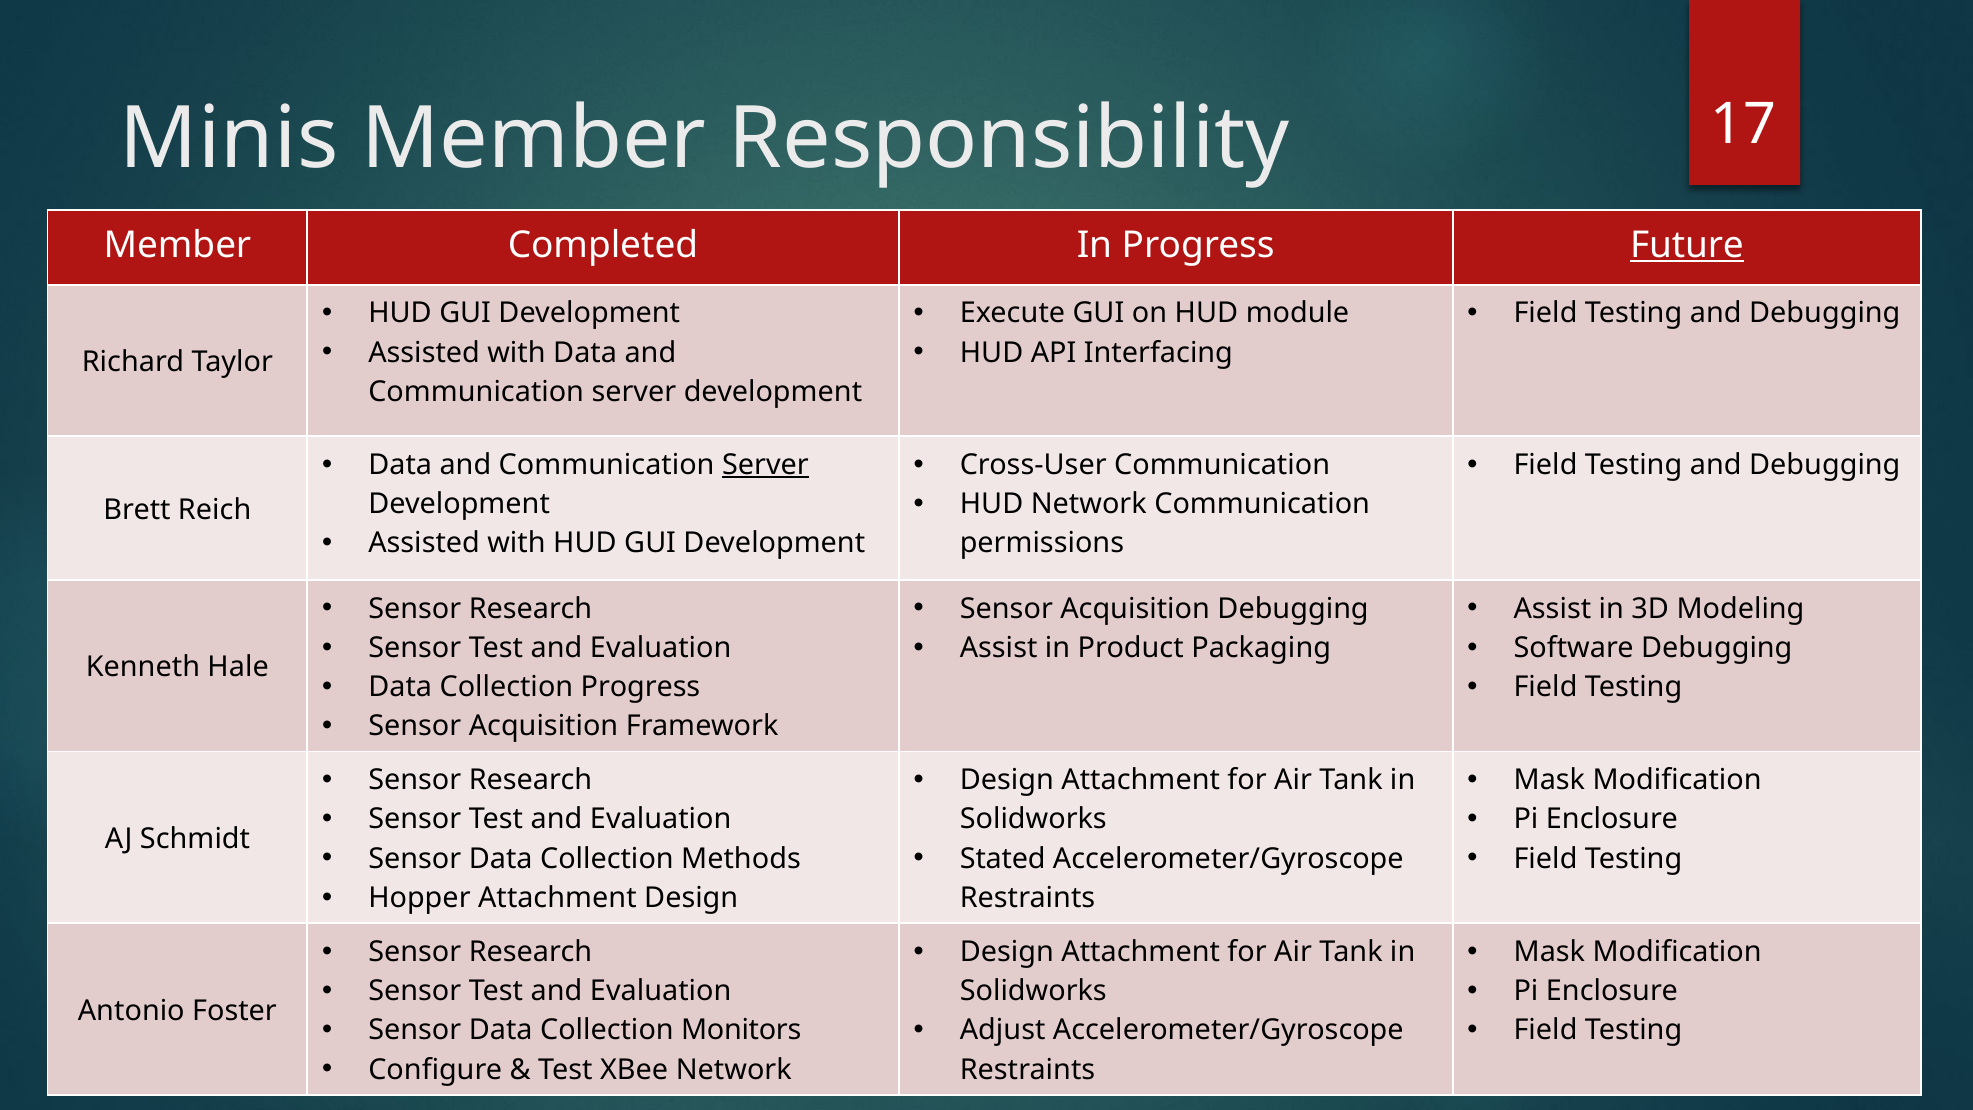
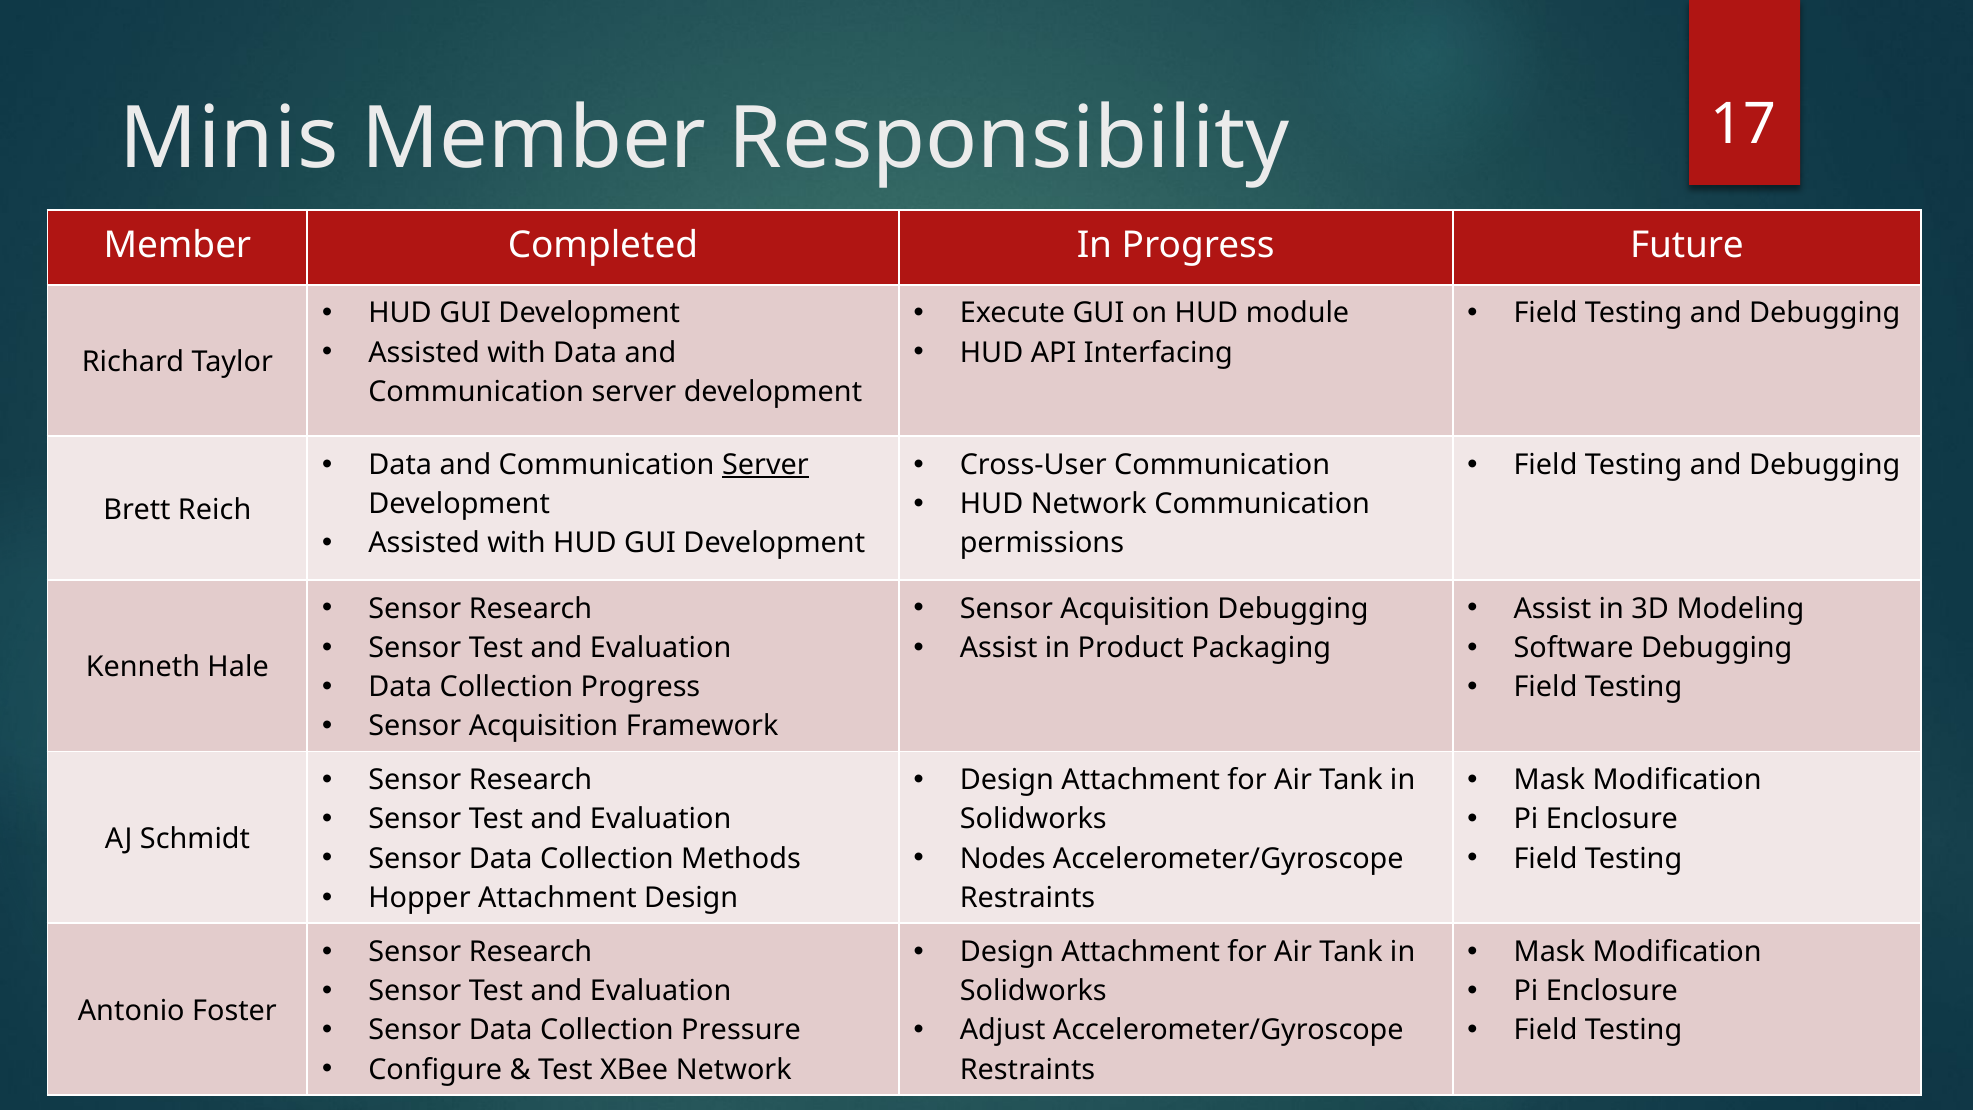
Future underline: present -> none (1687, 245)
Stated: Stated -> Nodes (1003, 859)
Monitors: Monitors -> Pressure (741, 1030)
